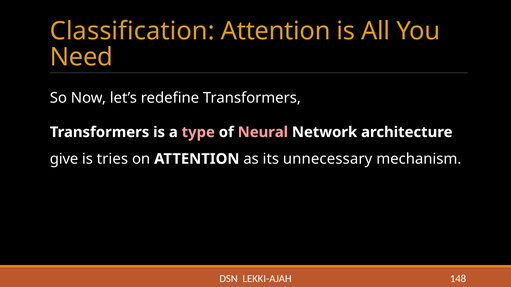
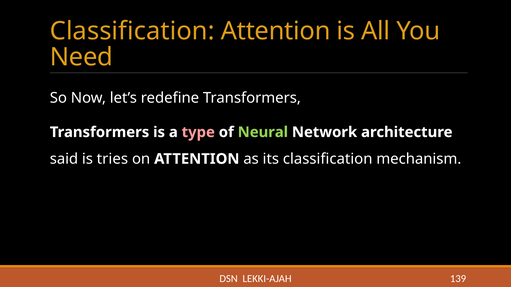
Neural colour: pink -> light green (263, 132)
give: give -> said (64, 159)
its unnecessary: unnecessary -> classification (328, 159)
148: 148 -> 139 (458, 279)
